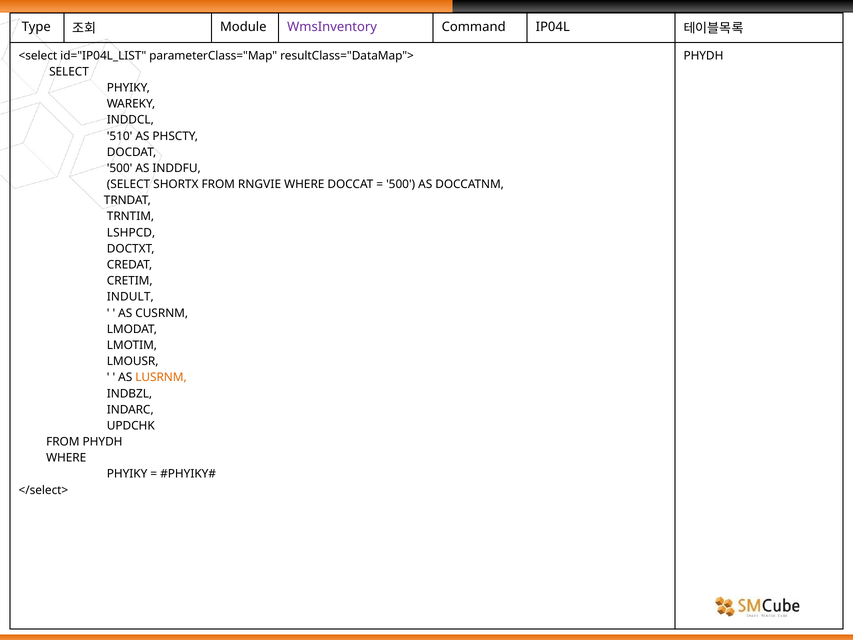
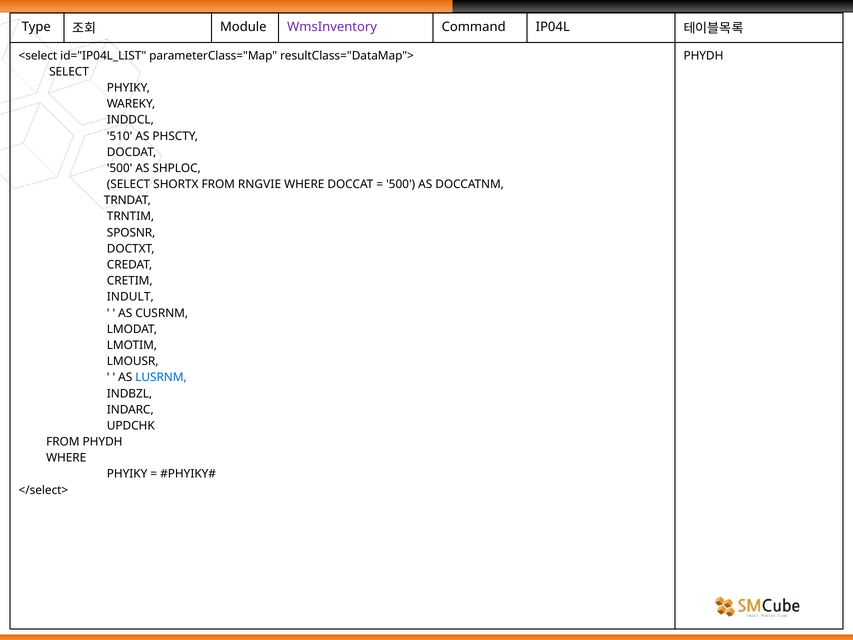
INDDFU: INDDFU -> SHPLOC (177, 168)
LSHPCD: LSHPCD -> SPOSNR (131, 233)
LUSRNM colour: orange -> blue (161, 377)
